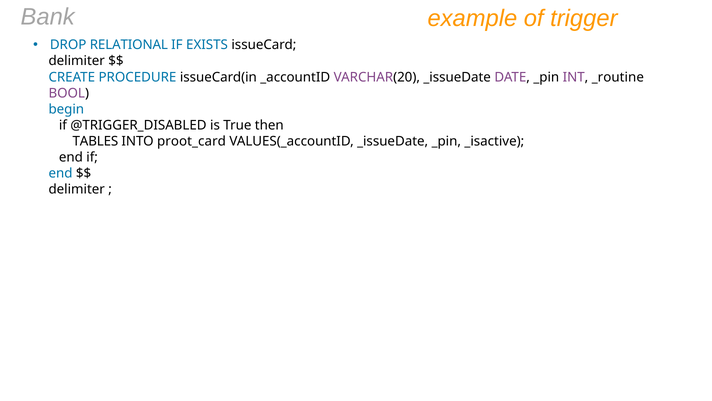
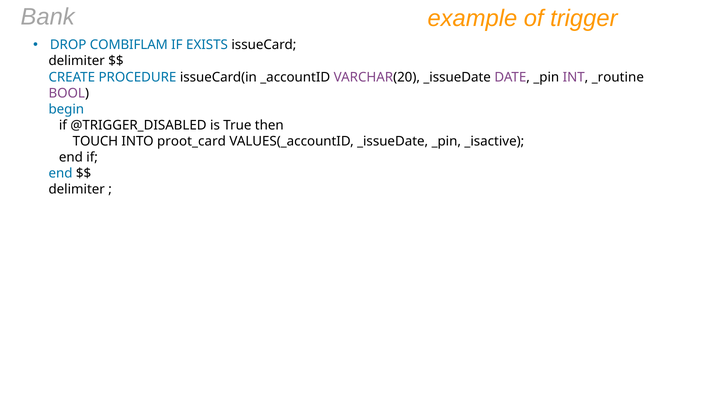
RELATIONAL: RELATIONAL -> COMBIFLAM (129, 45)
TABLES: TABLES -> TOUCH (95, 141)
